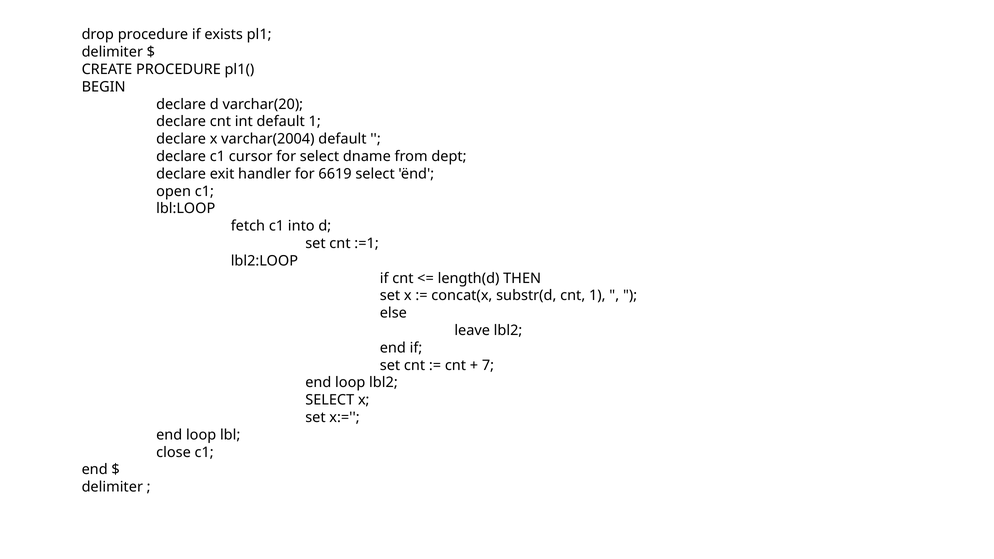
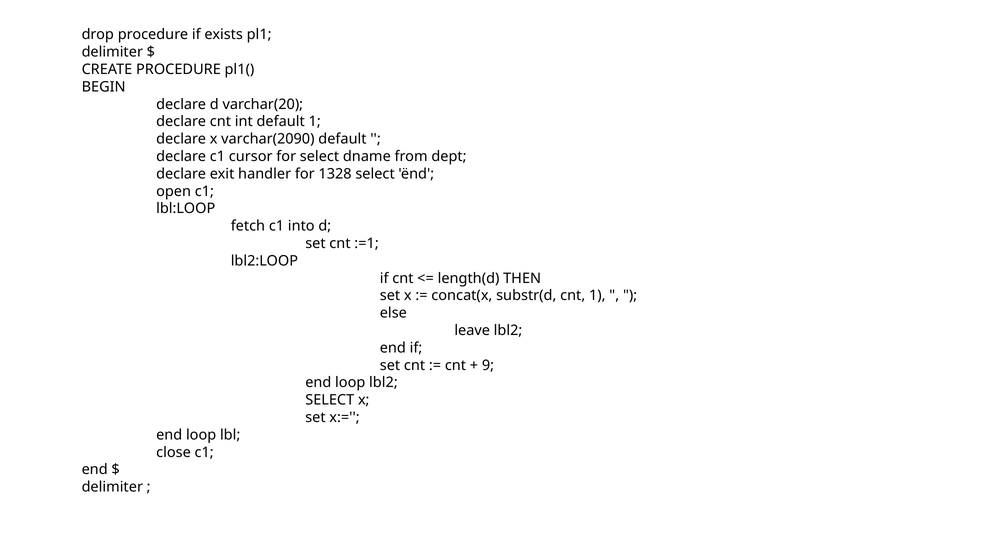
varchar(2004: varchar(2004 -> varchar(2090 (268, 139)
6619: 6619 -> 1328 (335, 174)
7: 7 -> 9 (488, 365)
